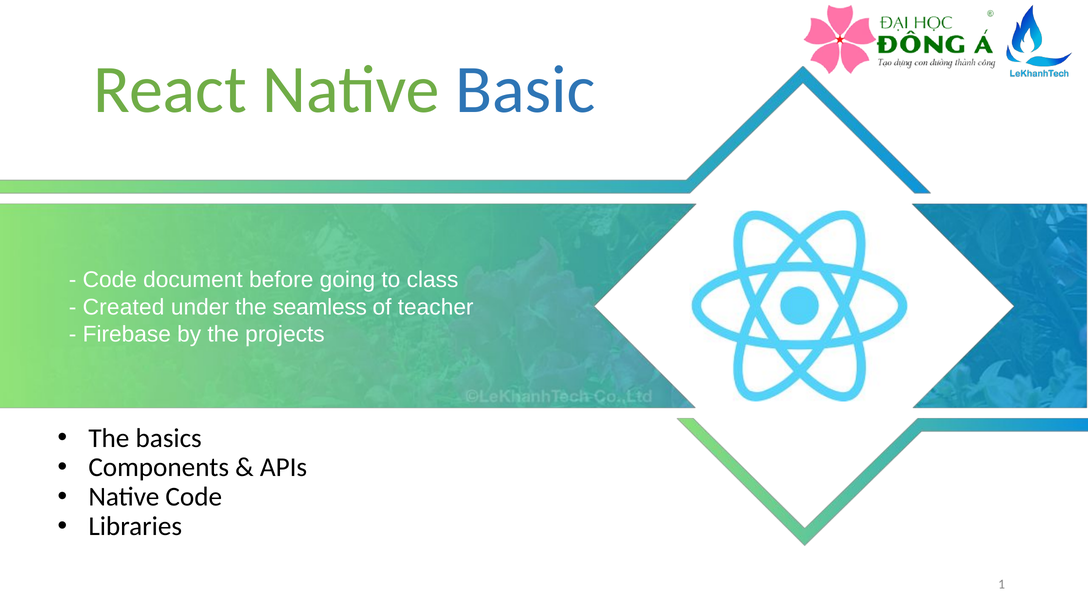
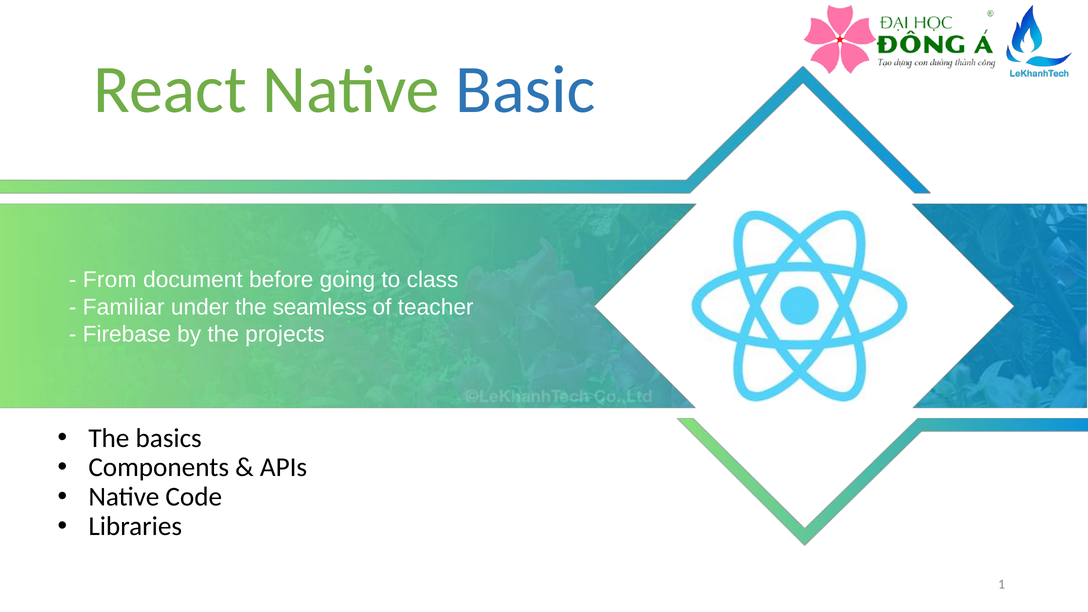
Code: Code -> From (110, 280)
Created: Created -> Familiar (124, 307)
